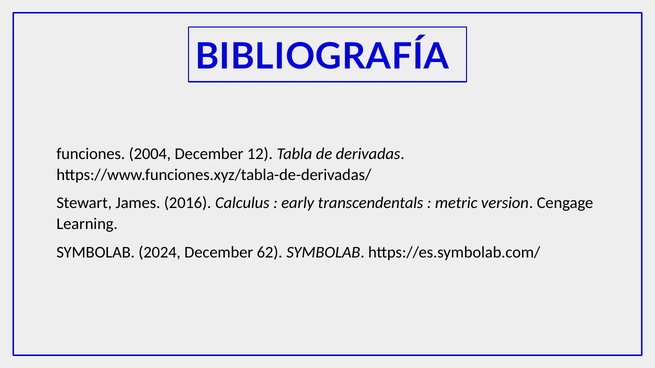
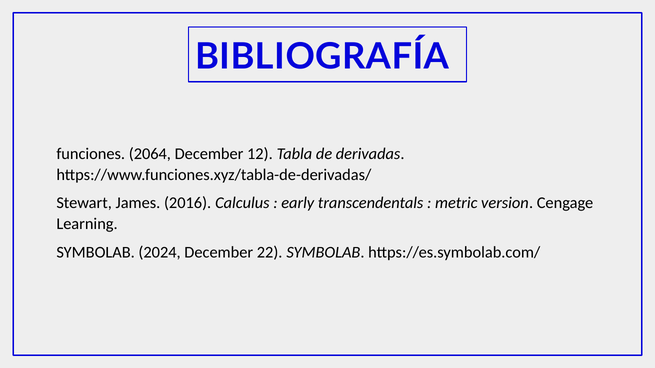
2004: 2004 -> 2064 (150, 154)
62: 62 -> 22 (270, 253)
